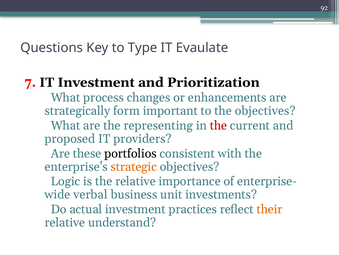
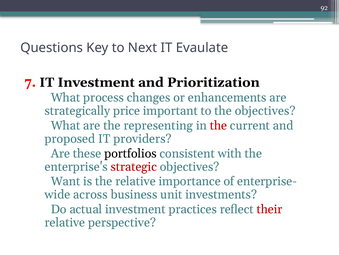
Type: Type -> Next (143, 48)
form: form -> price (127, 111)
strategic colour: orange -> red (134, 166)
Logic: Logic -> Want (66, 181)
verbal: verbal -> across (90, 194)
their colour: orange -> red (269, 209)
understand: understand -> perspective (122, 222)
